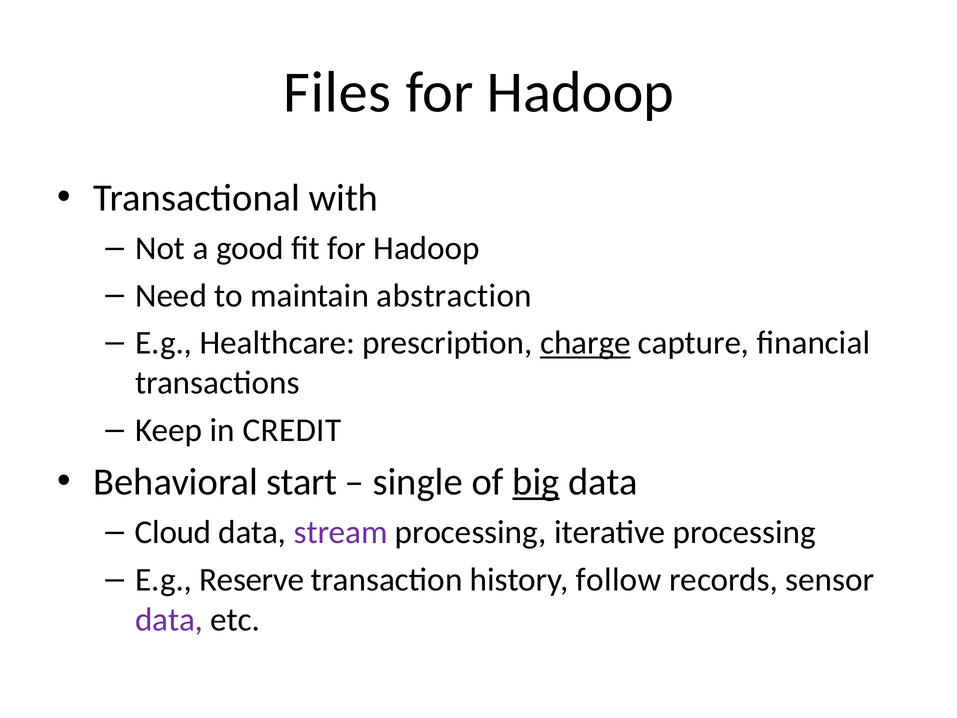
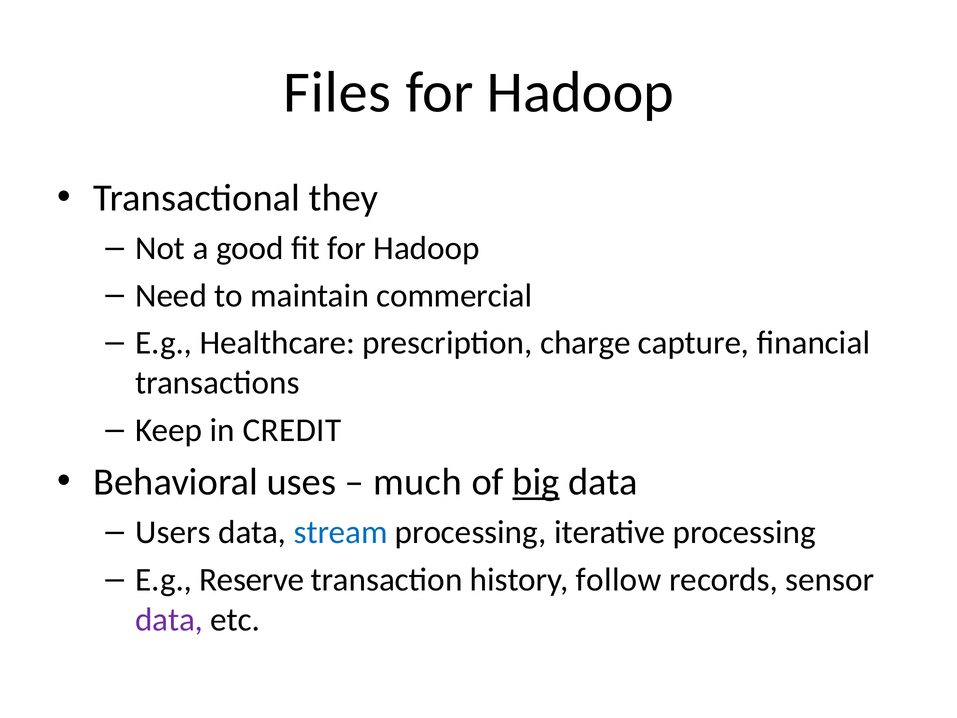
with: with -> they (344, 198)
abstraction: abstraction -> commercial (454, 296)
charge underline: present -> none (585, 343)
start: start -> uses (301, 482)
single: single -> much (417, 482)
Cloud: Cloud -> Users (173, 532)
stream colour: purple -> blue (341, 532)
